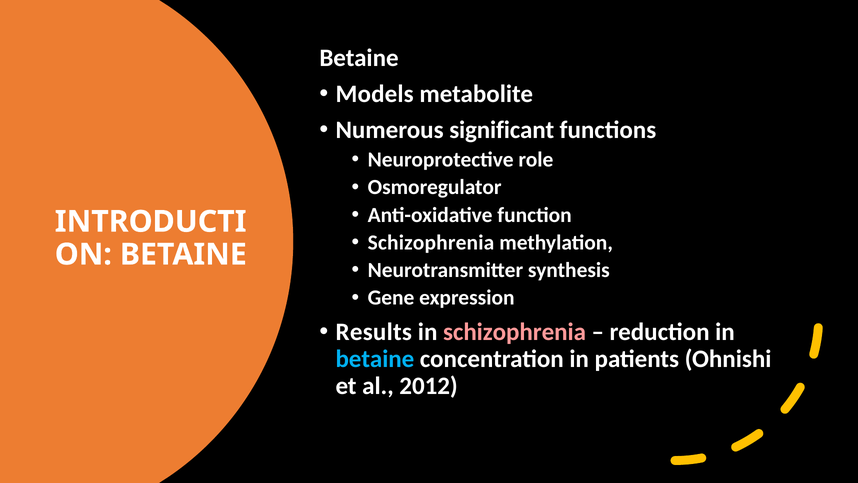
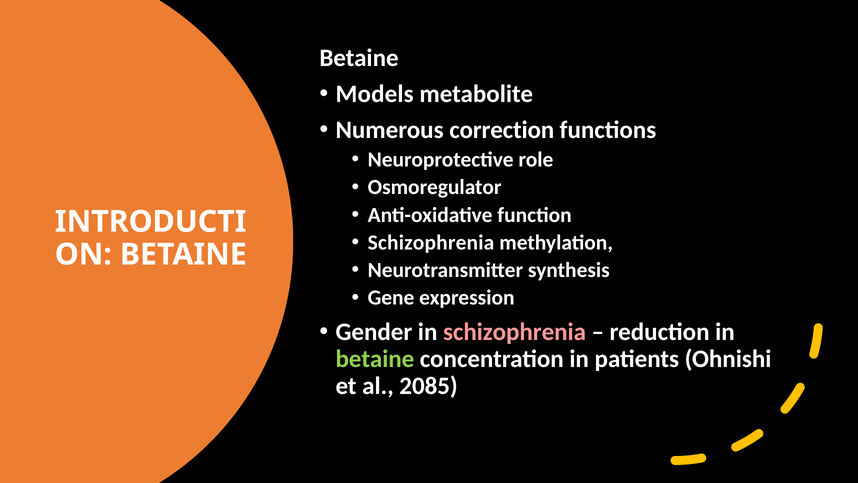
significant: significant -> correction (502, 130)
Results: Results -> Gender (374, 332)
betaine colour: light blue -> light green (375, 359)
2012: 2012 -> 2085 (429, 386)
